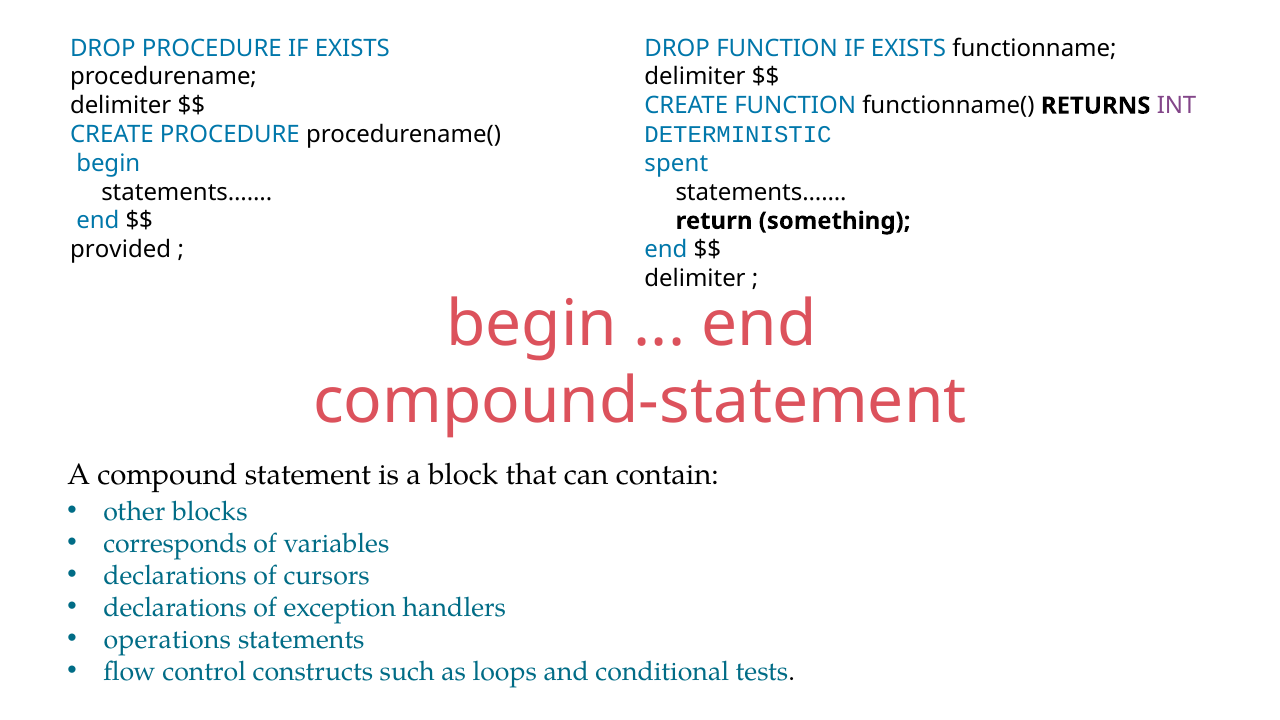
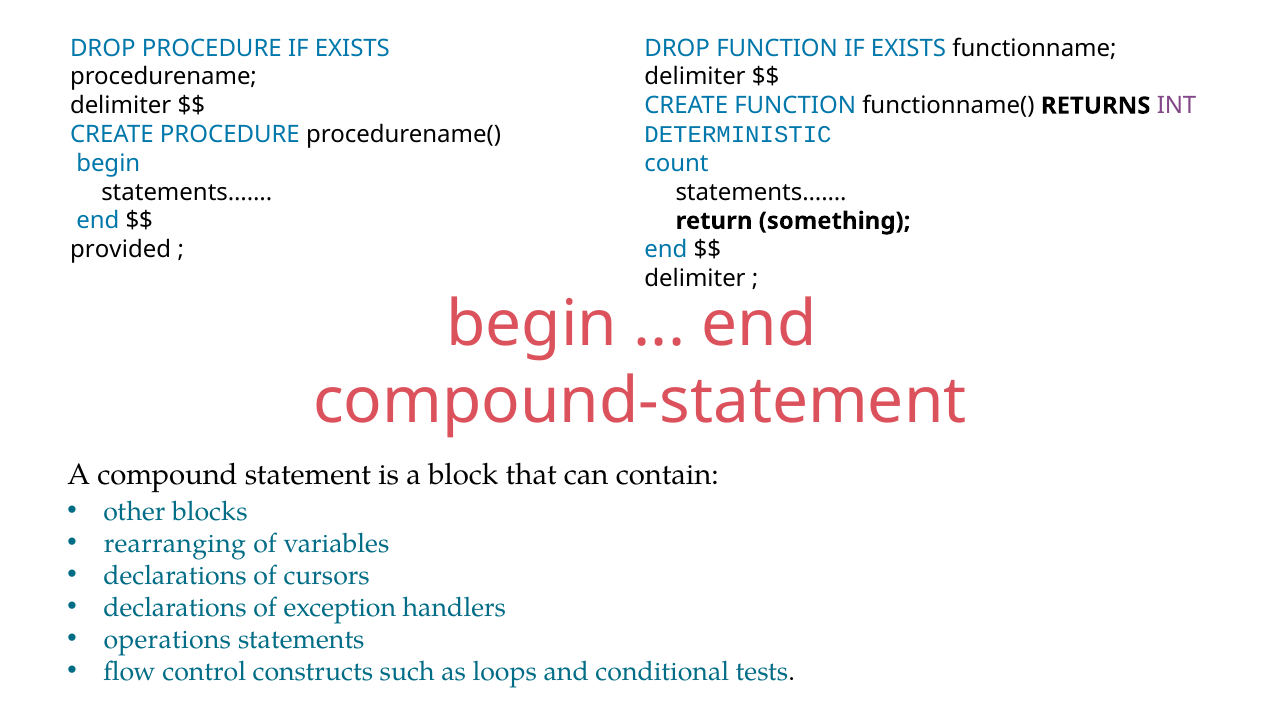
spent: spent -> count (676, 163)
corresponds: corresponds -> rearranging (175, 543)
